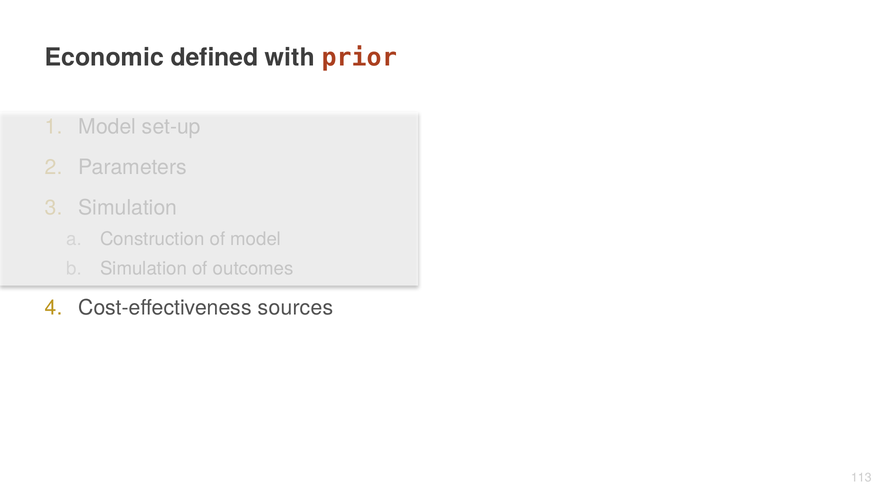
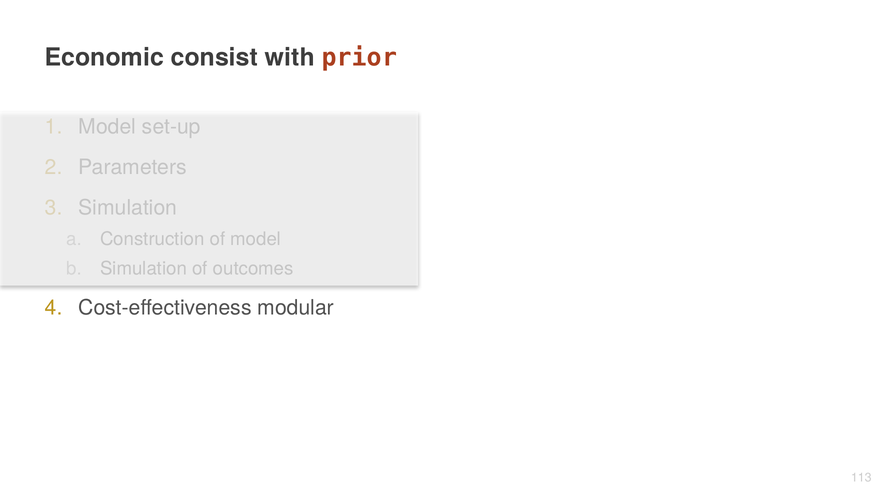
defined: defined -> consist (214, 58)
sources: sources -> modular (296, 308)
